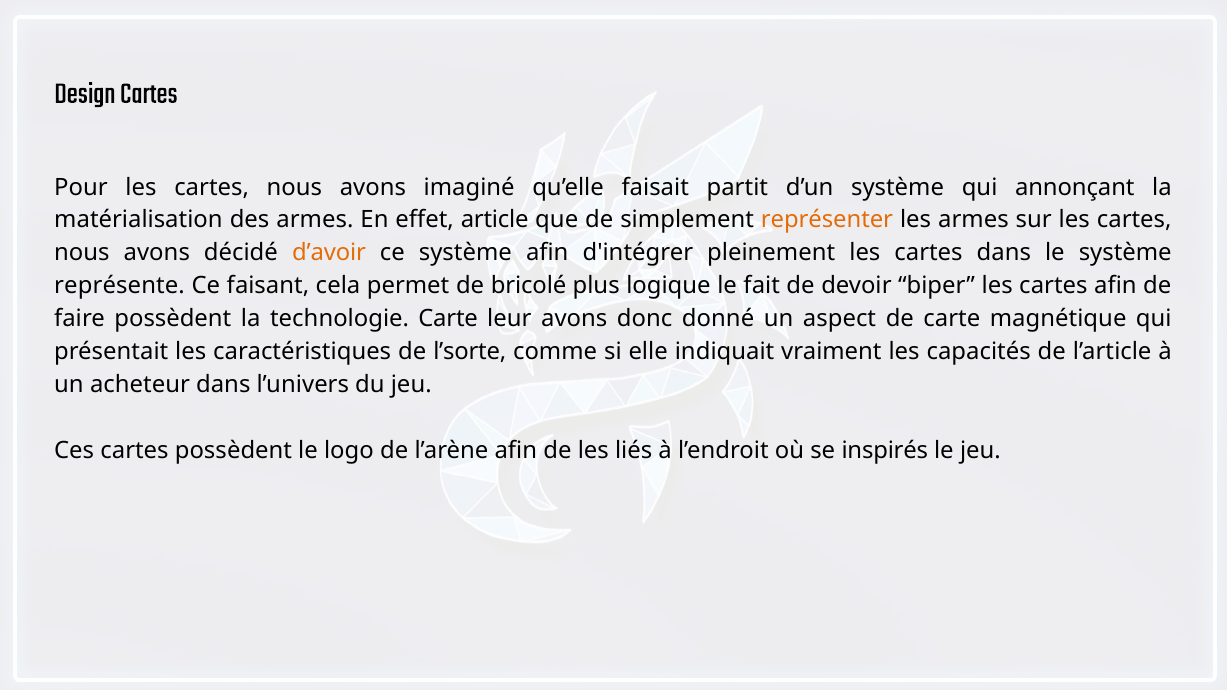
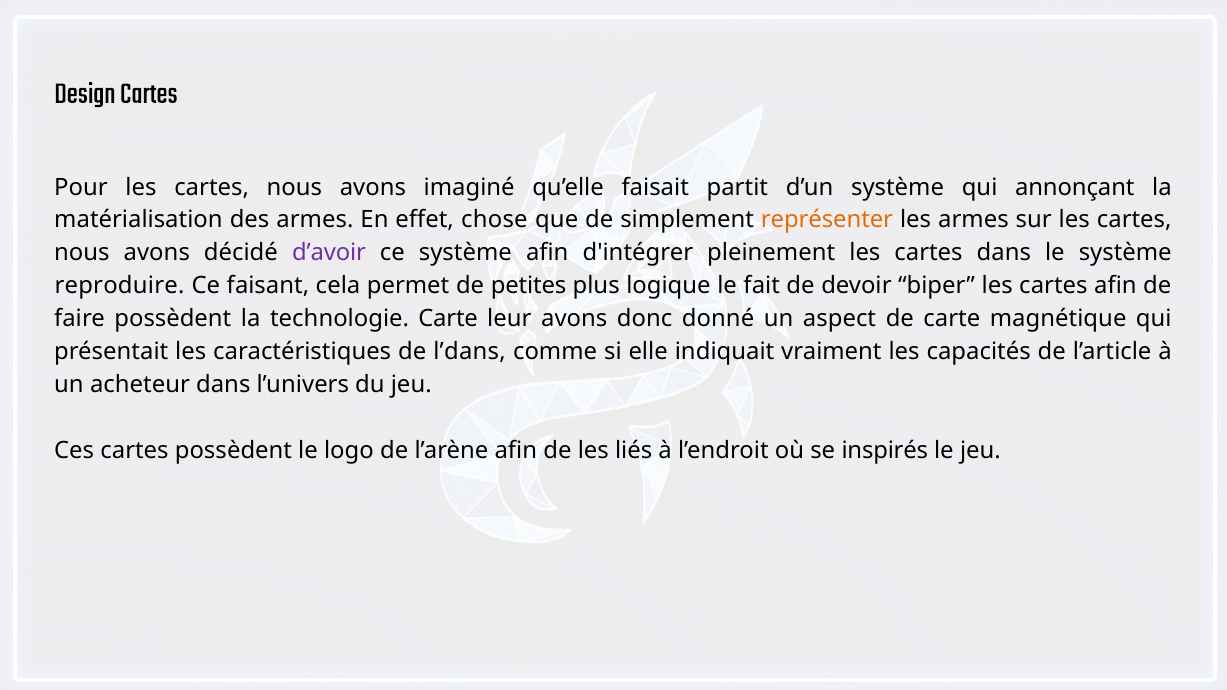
article: article -> chose (494, 220)
d’avoir colour: orange -> purple (329, 253)
représente: représente -> reproduire (119, 286)
bricolé: bricolé -> petites (529, 286)
l’sorte: l’sorte -> l’dans (470, 352)
